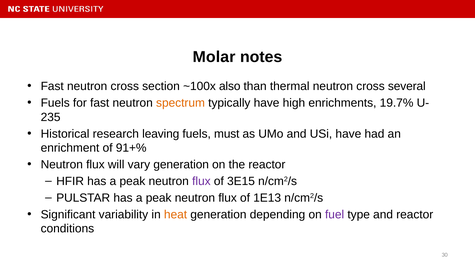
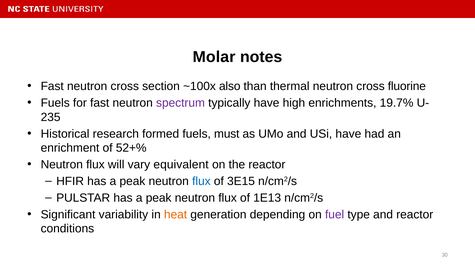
several: several -> fluorine (407, 86)
spectrum colour: orange -> purple (180, 103)
leaving: leaving -> formed (161, 134)
91+%: 91+% -> 52+% (131, 148)
vary generation: generation -> equivalent (181, 165)
flux colour: purple -> blue (201, 181)
